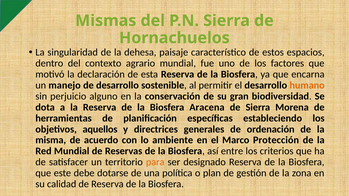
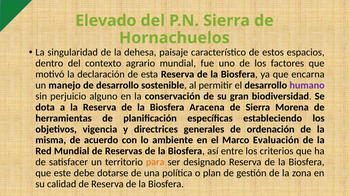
Mismas: Mismas -> Elevado (106, 21)
humano colour: orange -> purple (307, 85)
aquellos: aquellos -> vigencia (100, 129)
Protección: Protección -> Evaluación (276, 140)
